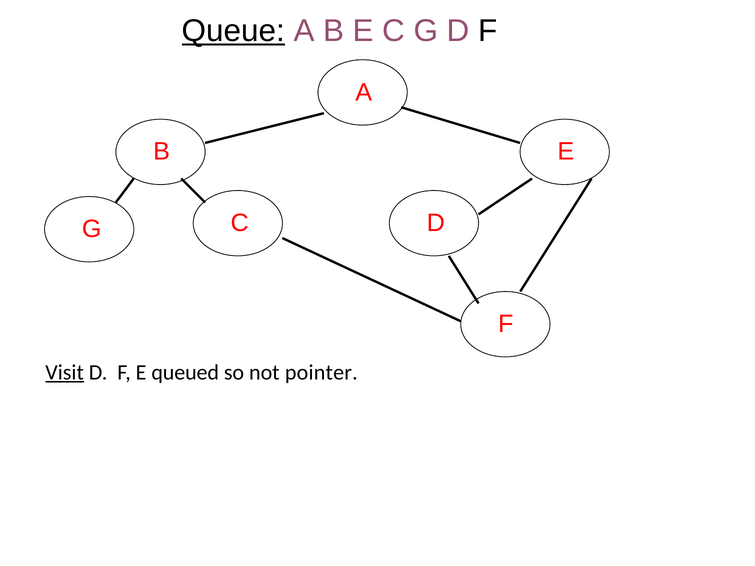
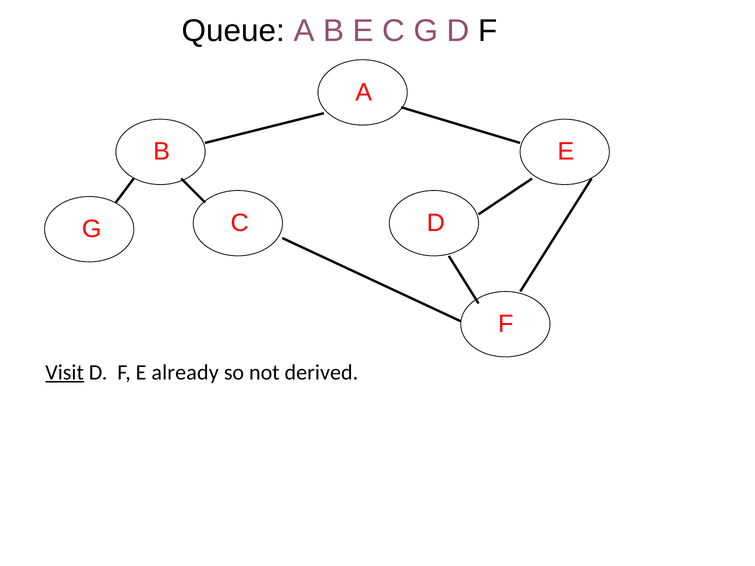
Queue underline: present -> none (233, 31)
queued: queued -> already (185, 373)
pointer: pointer -> derived (321, 373)
